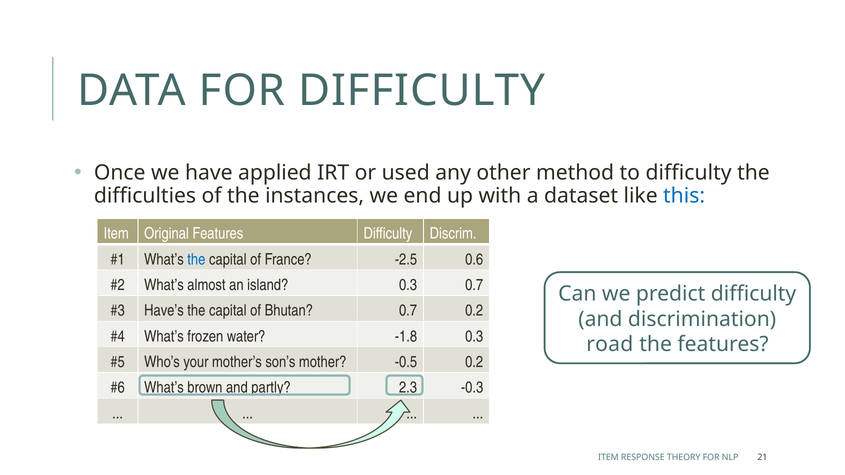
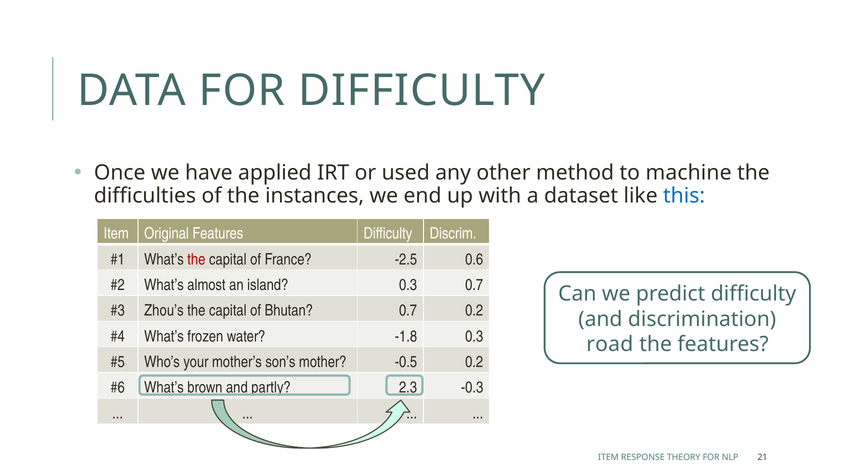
to difficulty: difficulty -> machine (689, 173)
the colour: blue -> red (196, 259)
Have’s: Have’s -> Zhou’s (164, 311)
